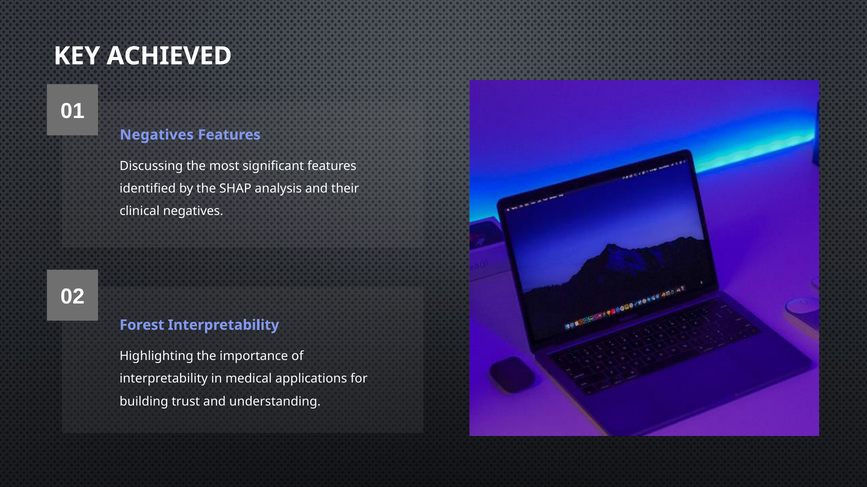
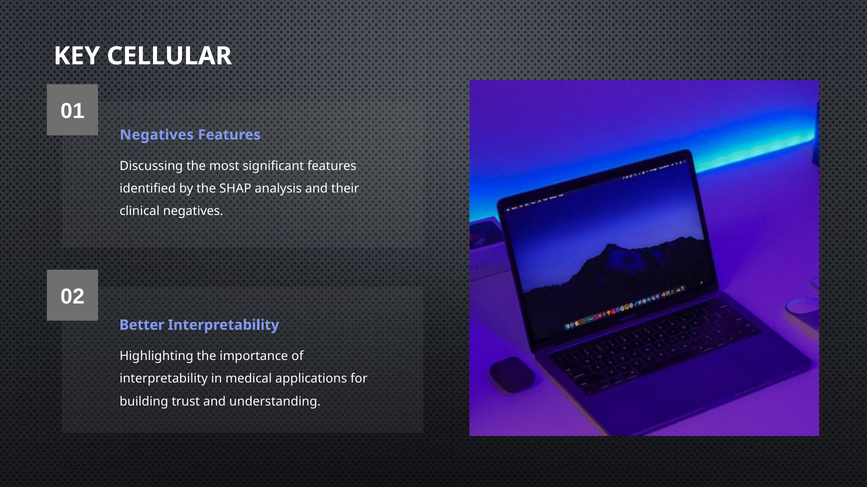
ACHIEVED: ACHIEVED -> CELLULAR (169, 56)
Forest: Forest -> Better (142, 325)
